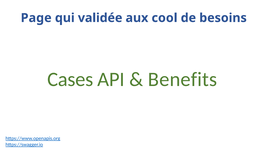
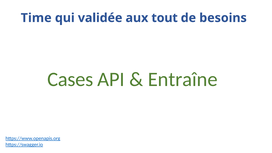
Page: Page -> Time (36, 18)
cool: cool -> tout (165, 18)
Benefits: Benefits -> Entraîne (183, 79)
